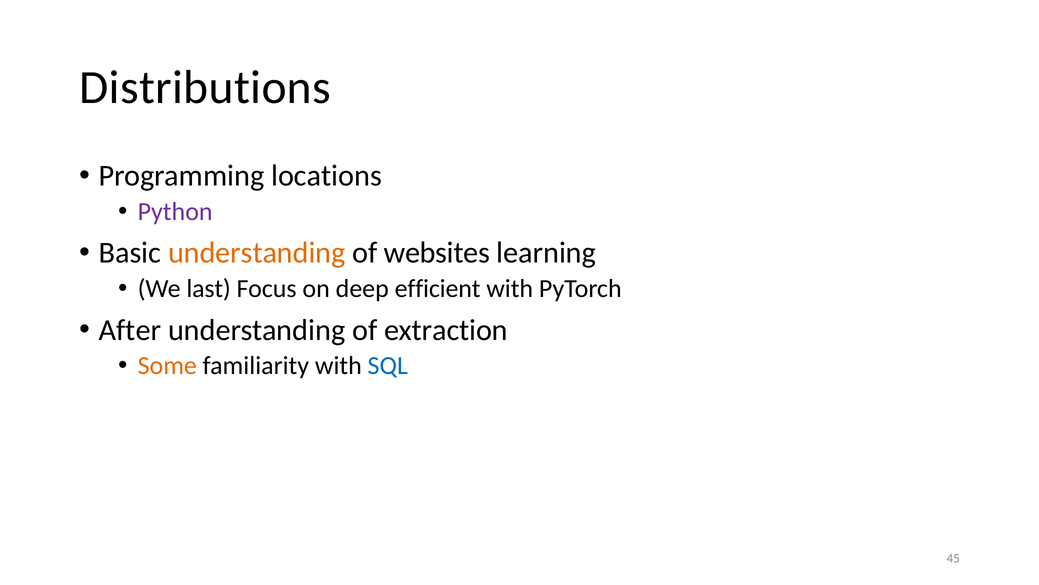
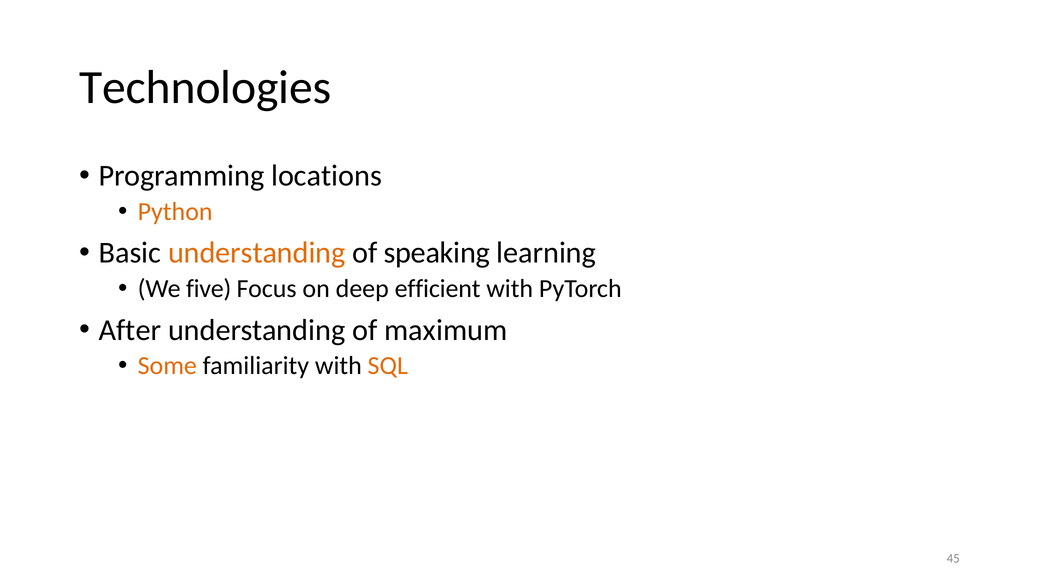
Distributions: Distributions -> Technologies (205, 87)
Python colour: purple -> orange (175, 211)
websites: websites -> speaking (437, 253)
last: last -> five (209, 288)
extraction: extraction -> maximum (446, 330)
SQL colour: blue -> orange (388, 365)
